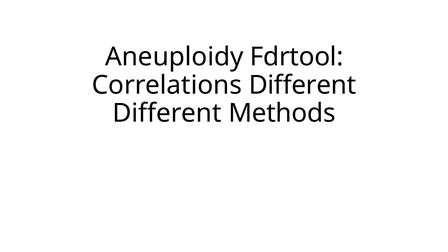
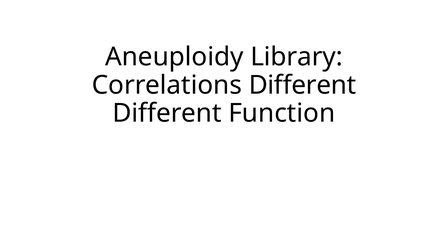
Fdrtool: Fdrtool -> Library (297, 57)
Methods: Methods -> Function (282, 113)
